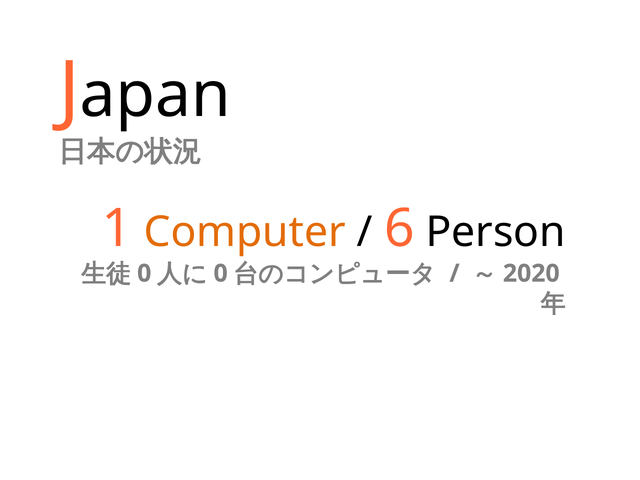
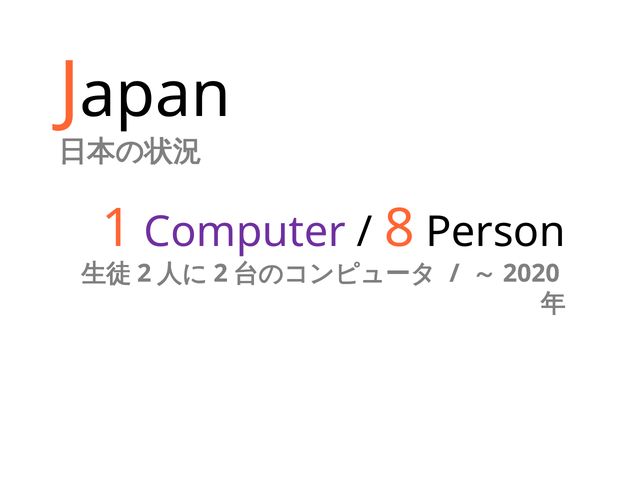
Computer colour: orange -> purple (245, 232)
6: 6 -> 8 (399, 228)
0: 0 -> 2 (144, 273)
0: 0 -> 2 (221, 273)
